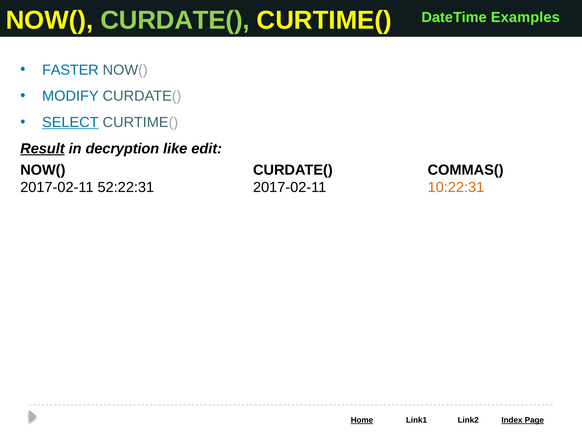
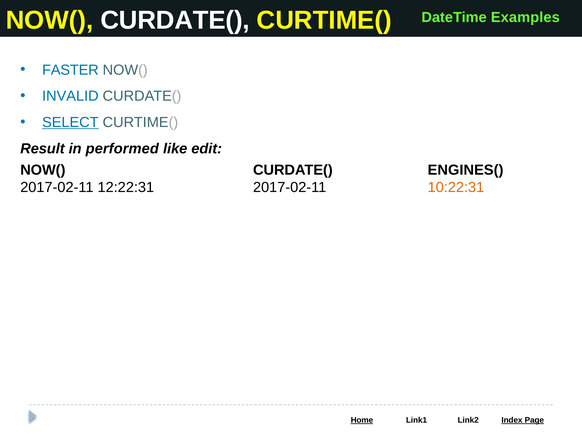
CURDATE( colour: light green -> white (175, 20)
MODIFY: MODIFY -> INVALID (70, 96)
Result underline: present -> none (42, 148)
decryption: decryption -> performed (122, 148)
COMMAS(: COMMAS( -> ENGINES( (466, 170)
52:22:31: 52:22:31 -> 12:22:31 (126, 187)
